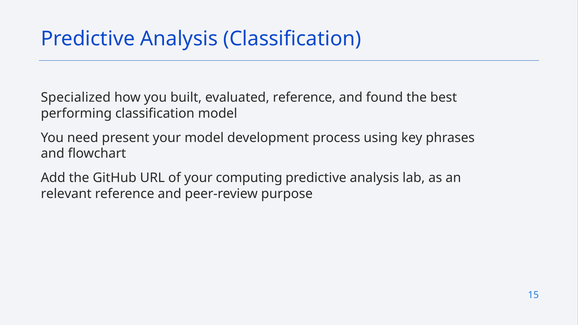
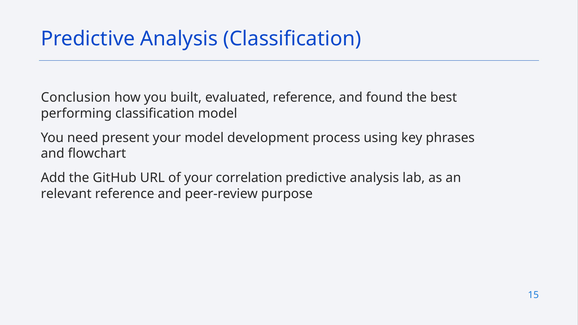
Specialized: Specialized -> Conclusion (76, 98)
computing: computing -> correlation (249, 178)
